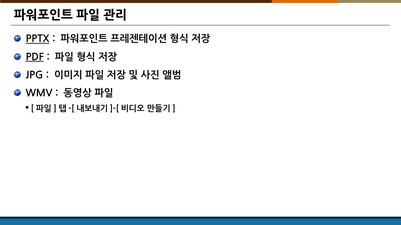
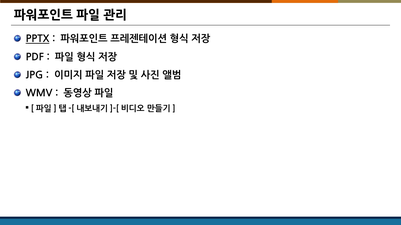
PDF underline: present -> none (35, 57)
